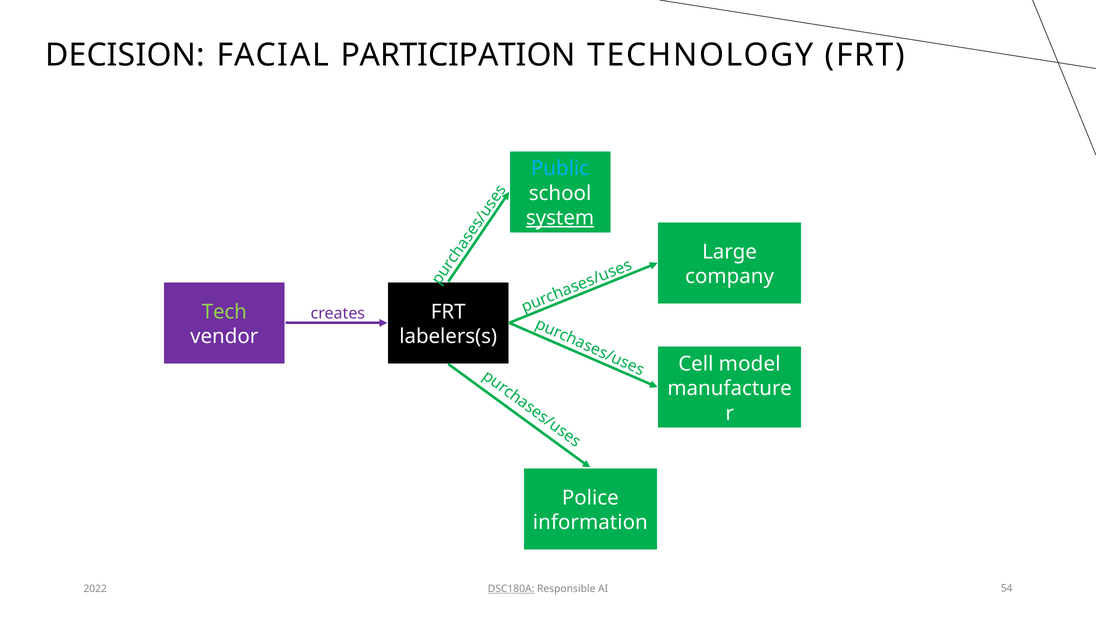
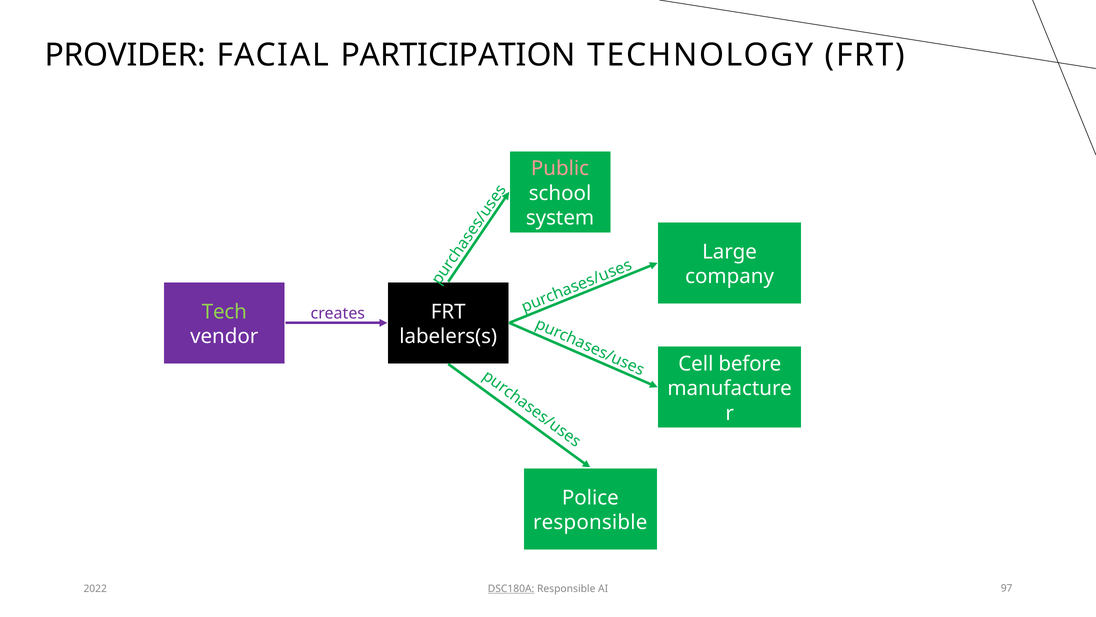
DECISION: DECISION -> PROVIDER (125, 55)
Public colour: light blue -> pink (560, 168)
system underline: present -> none (560, 218)
model: model -> before (750, 364)
information: information -> responsible (590, 522)
54: 54 -> 97 (1007, 588)
